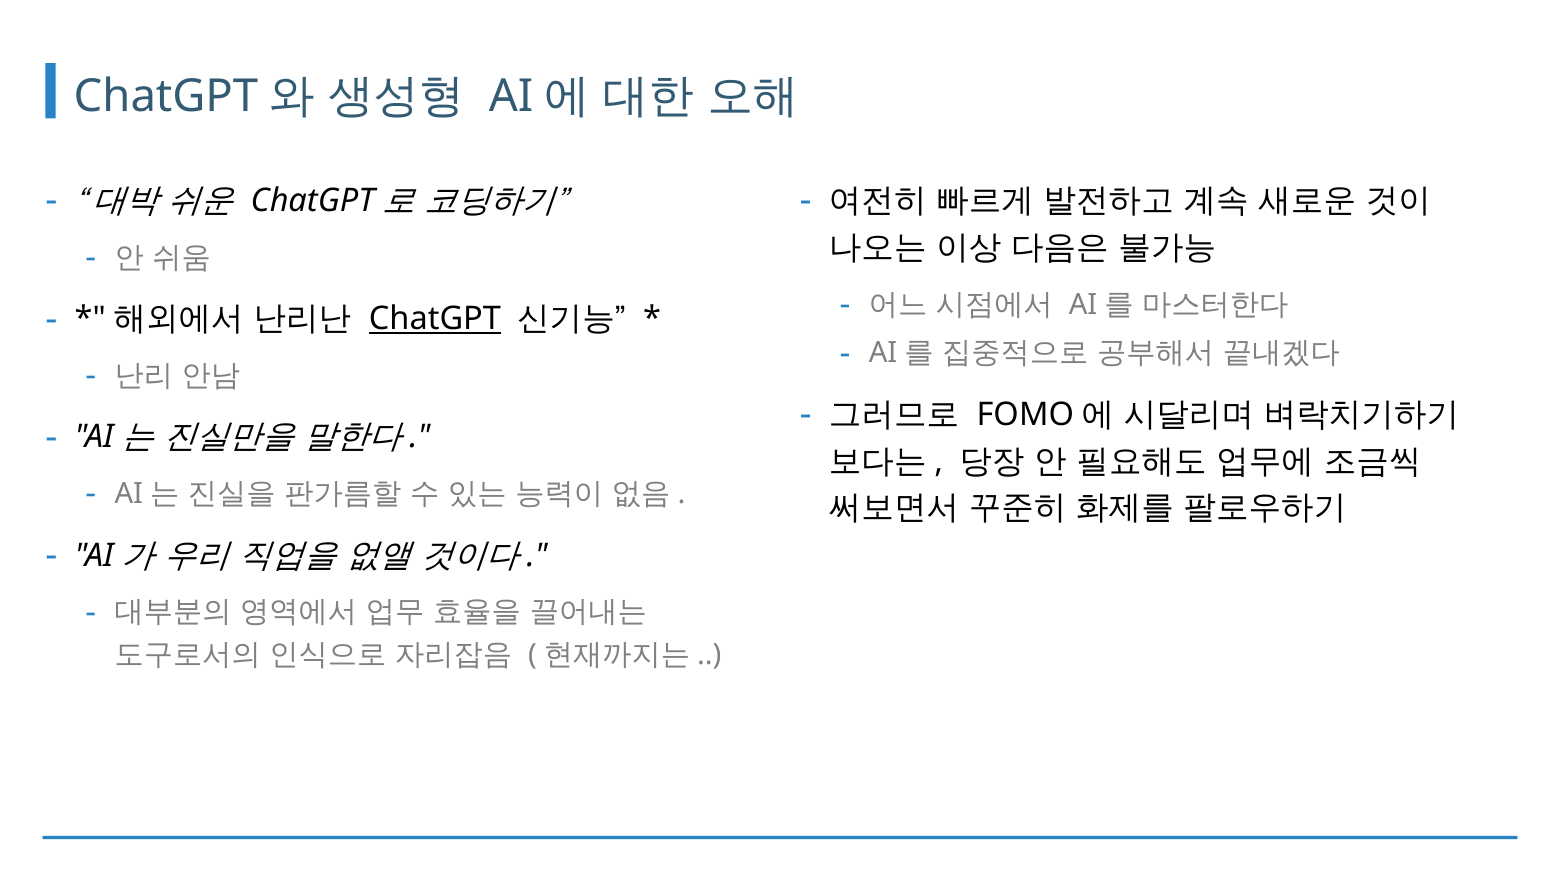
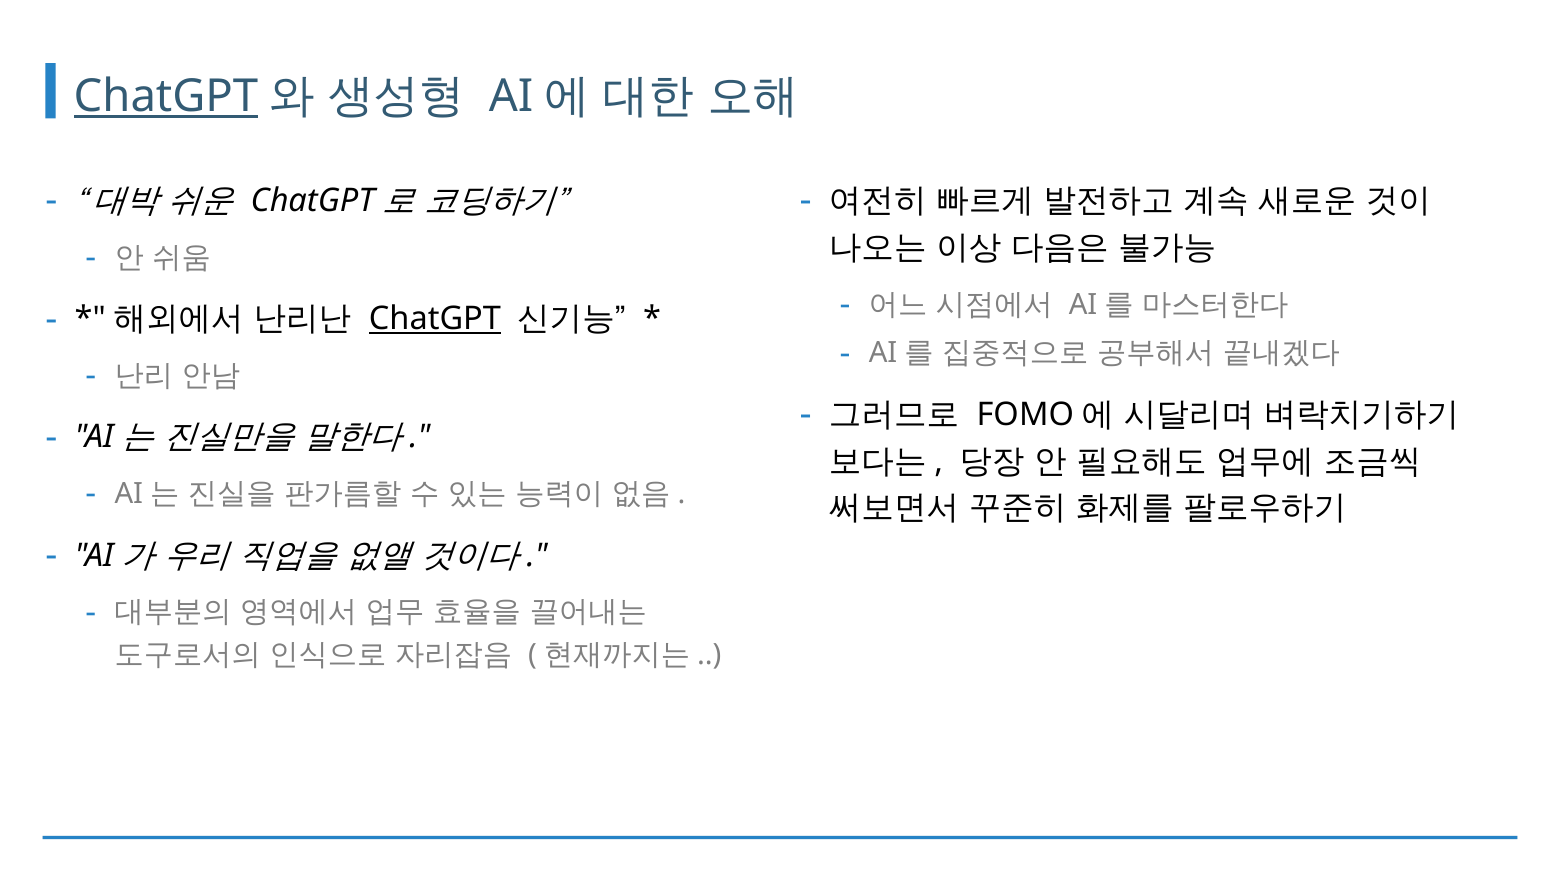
ChatGPT underline: none -> present (166, 97)
